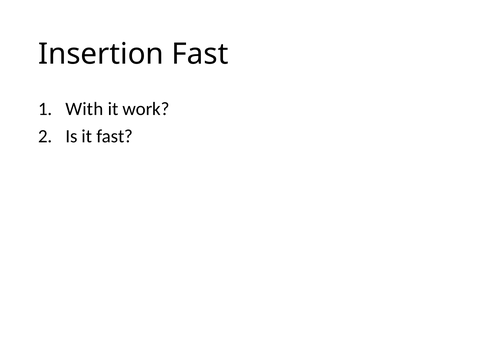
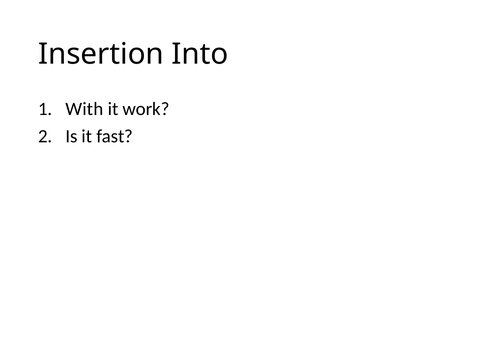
Insertion Fast: Fast -> Into (200, 54)
